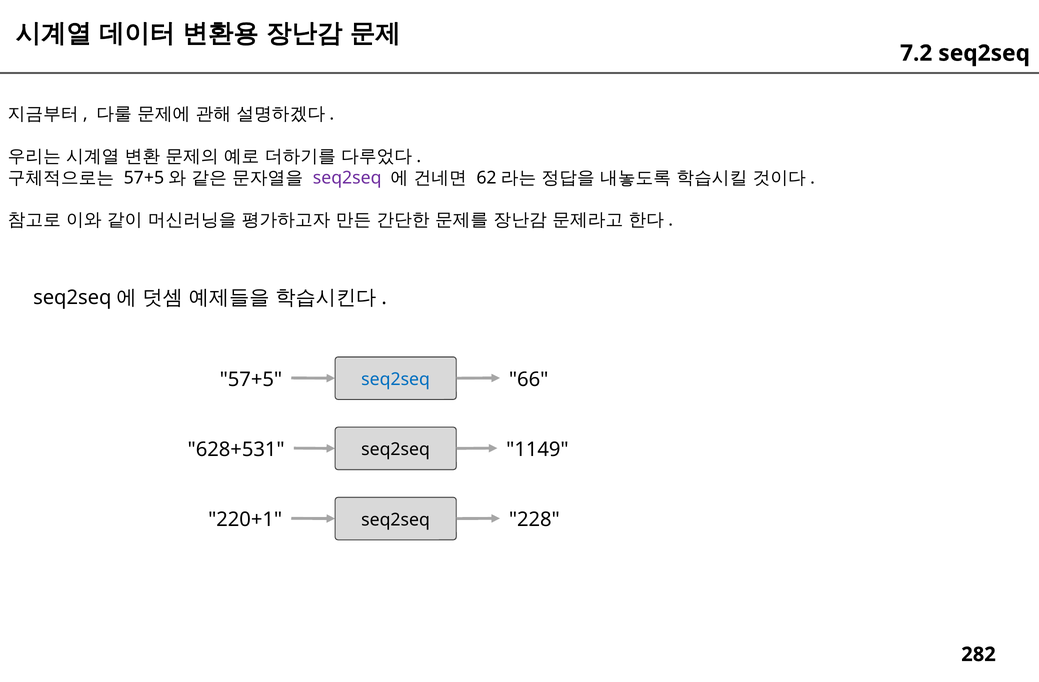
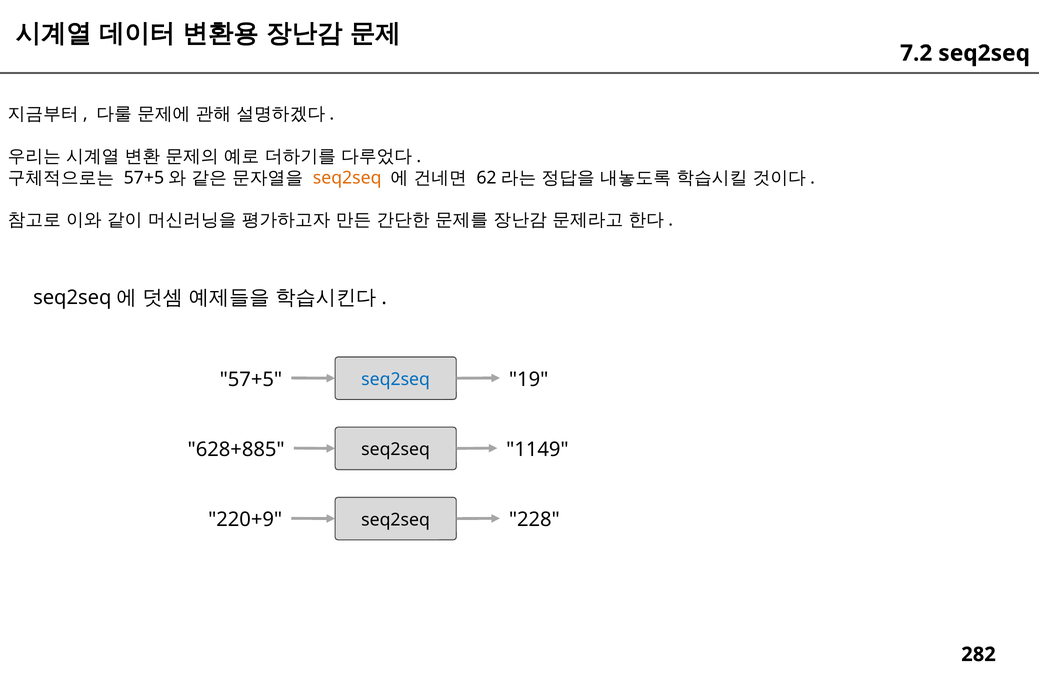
seq2seq colour: purple -> orange (347, 178)
66: 66 -> 19 (529, 380)
628+531: 628+531 -> 628+885 (236, 450)
220+1: 220+1 -> 220+9 (245, 520)
